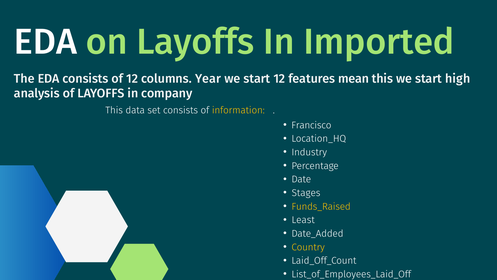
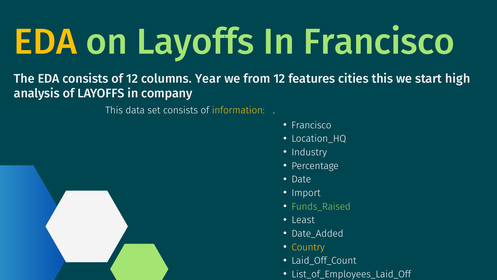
EDA colour: white -> yellow (45, 42)
In Imported: Imported -> Francisco (379, 42)
start: start -> from (257, 78)
mean: mean -> cities (353, 78)
Stages: Stages -> Import (306, 193)
Funds_Raised colour: yellow -> light green (321, 206)
